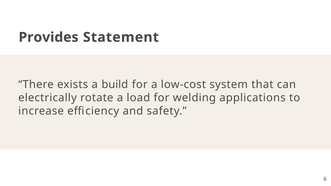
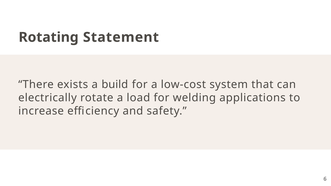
Provides: Provides -> Rotating (49, 37)
